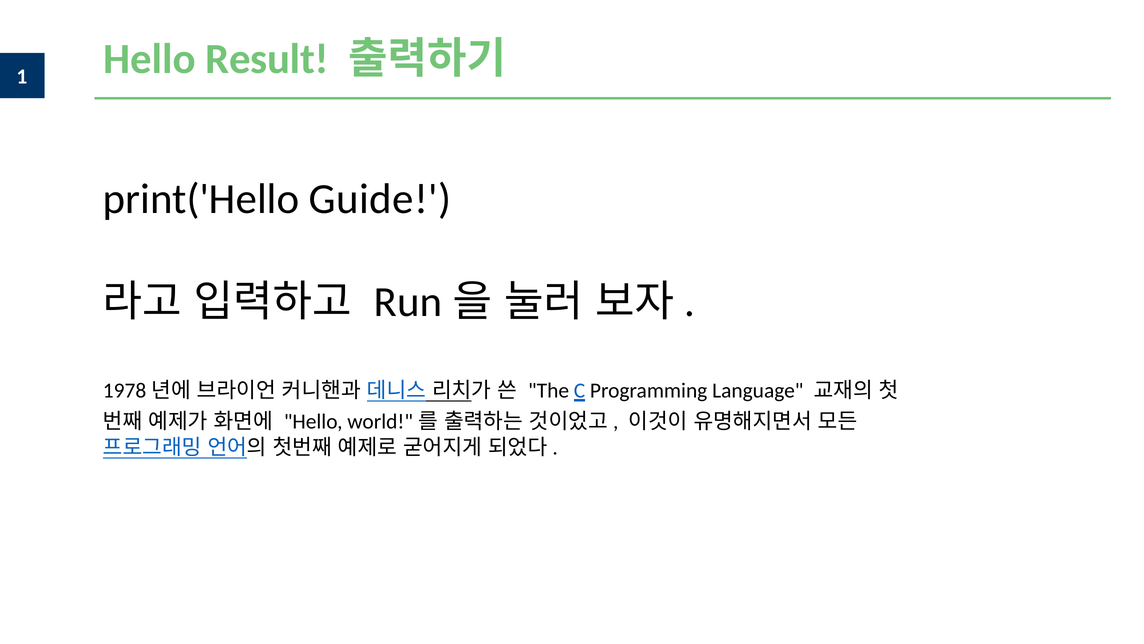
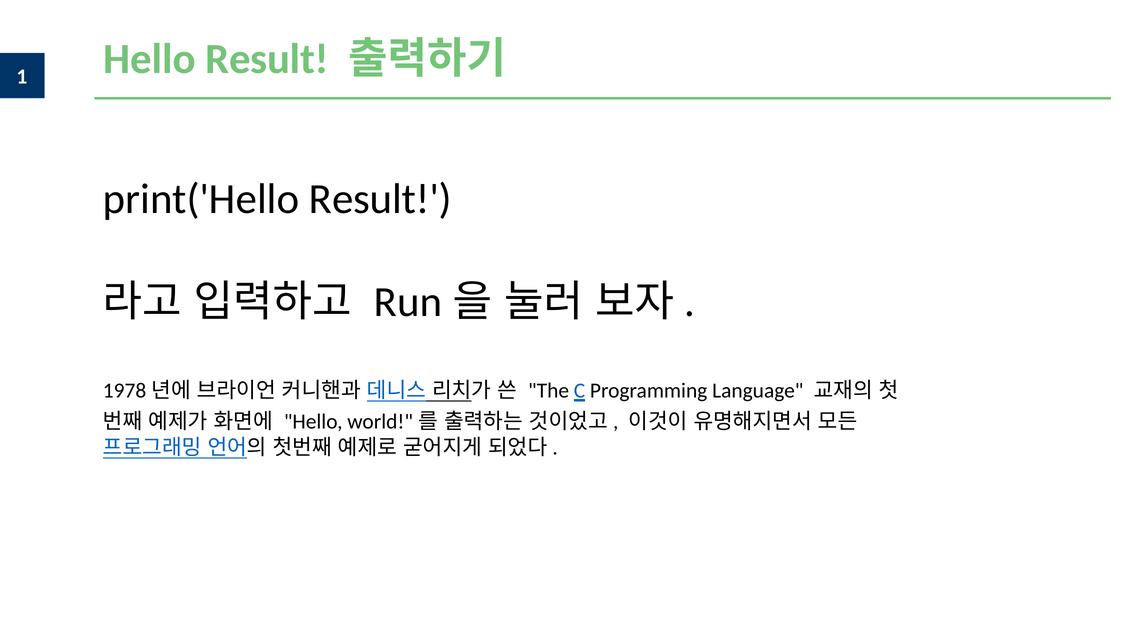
print('Hello Guide: Guide -> Result (380, 199)
